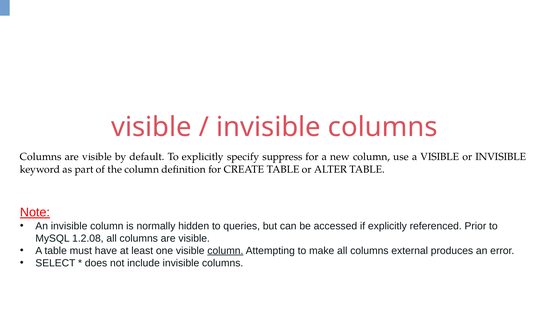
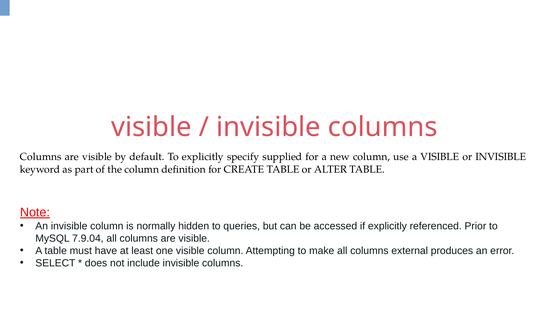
suppress: suppress -> supplied (282, 157)
1.2.08: 1.2.08 -> 7.9.04 (88, 238)
column underline: present -> none (225, 251)
